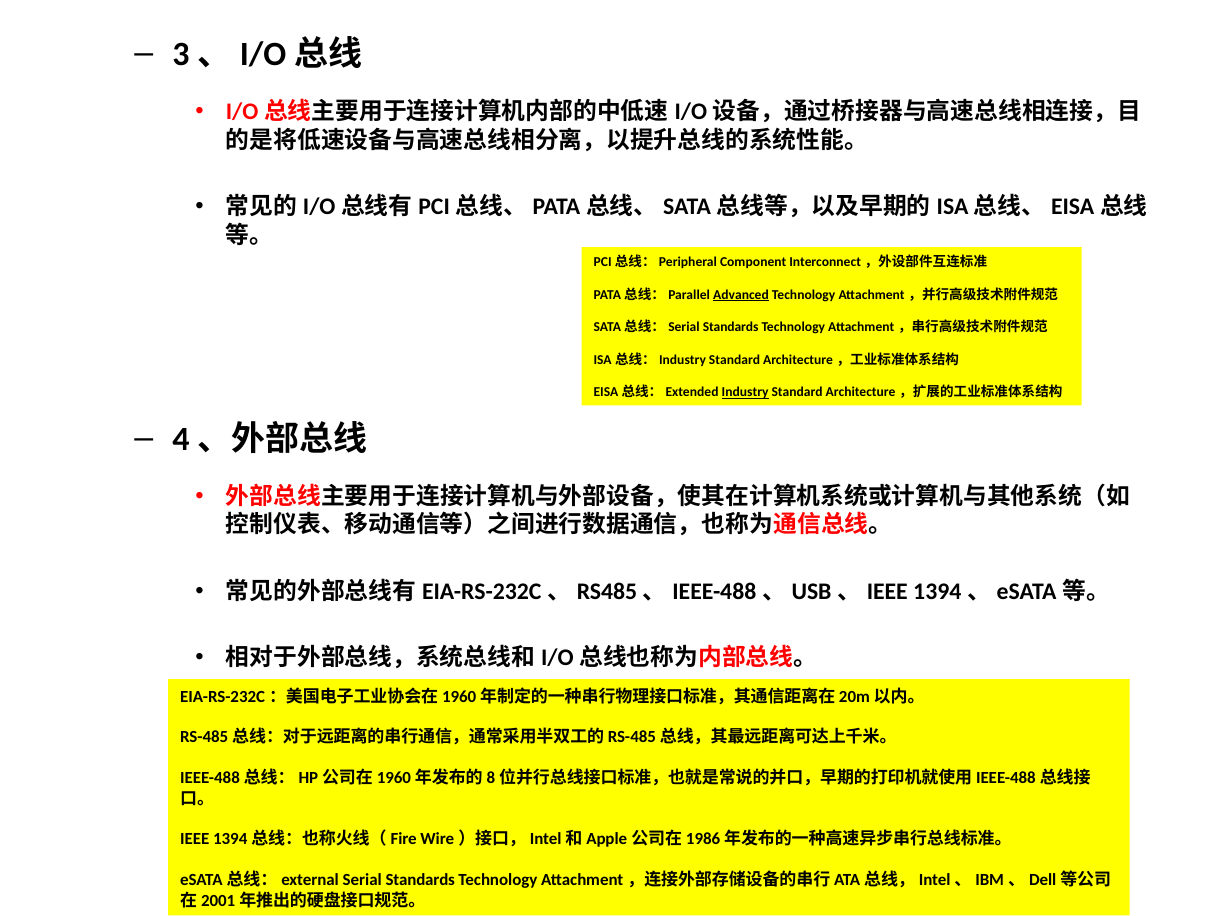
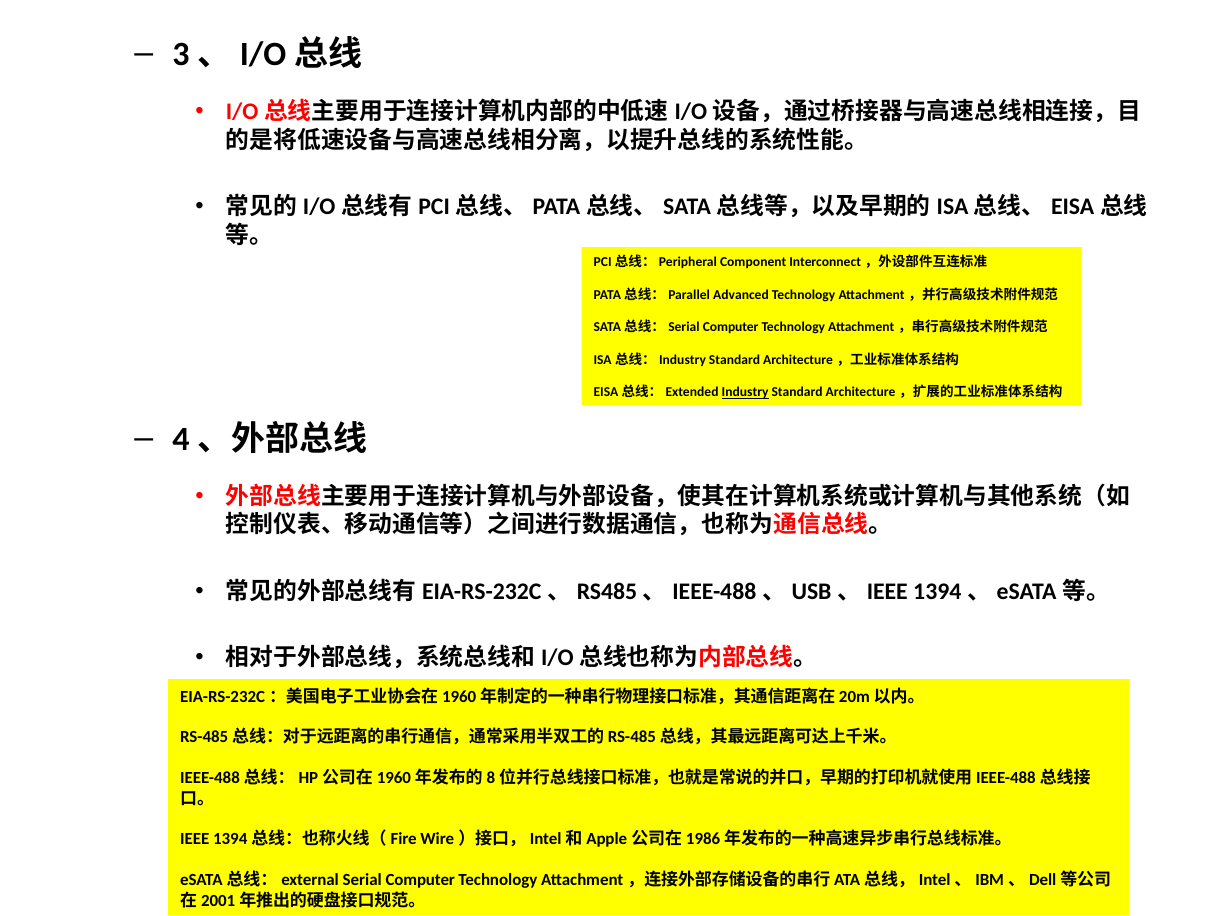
Advanced underline: present -> none (741, 295)
Standards: Standards -> Computer (731, 327)
Serial Standards: Standards -> Computer (420, 880)
